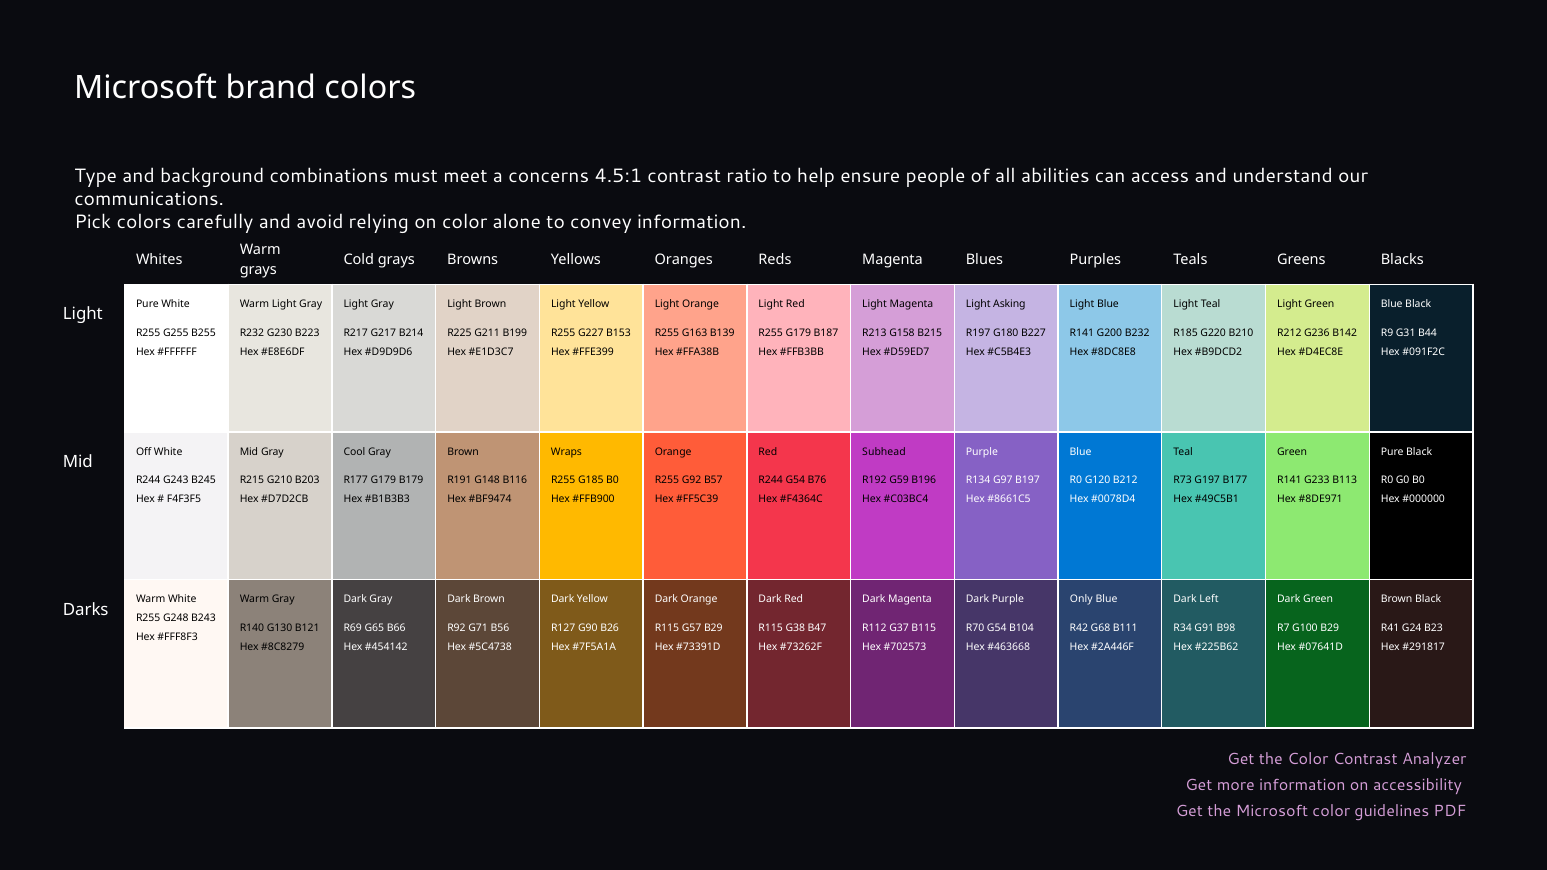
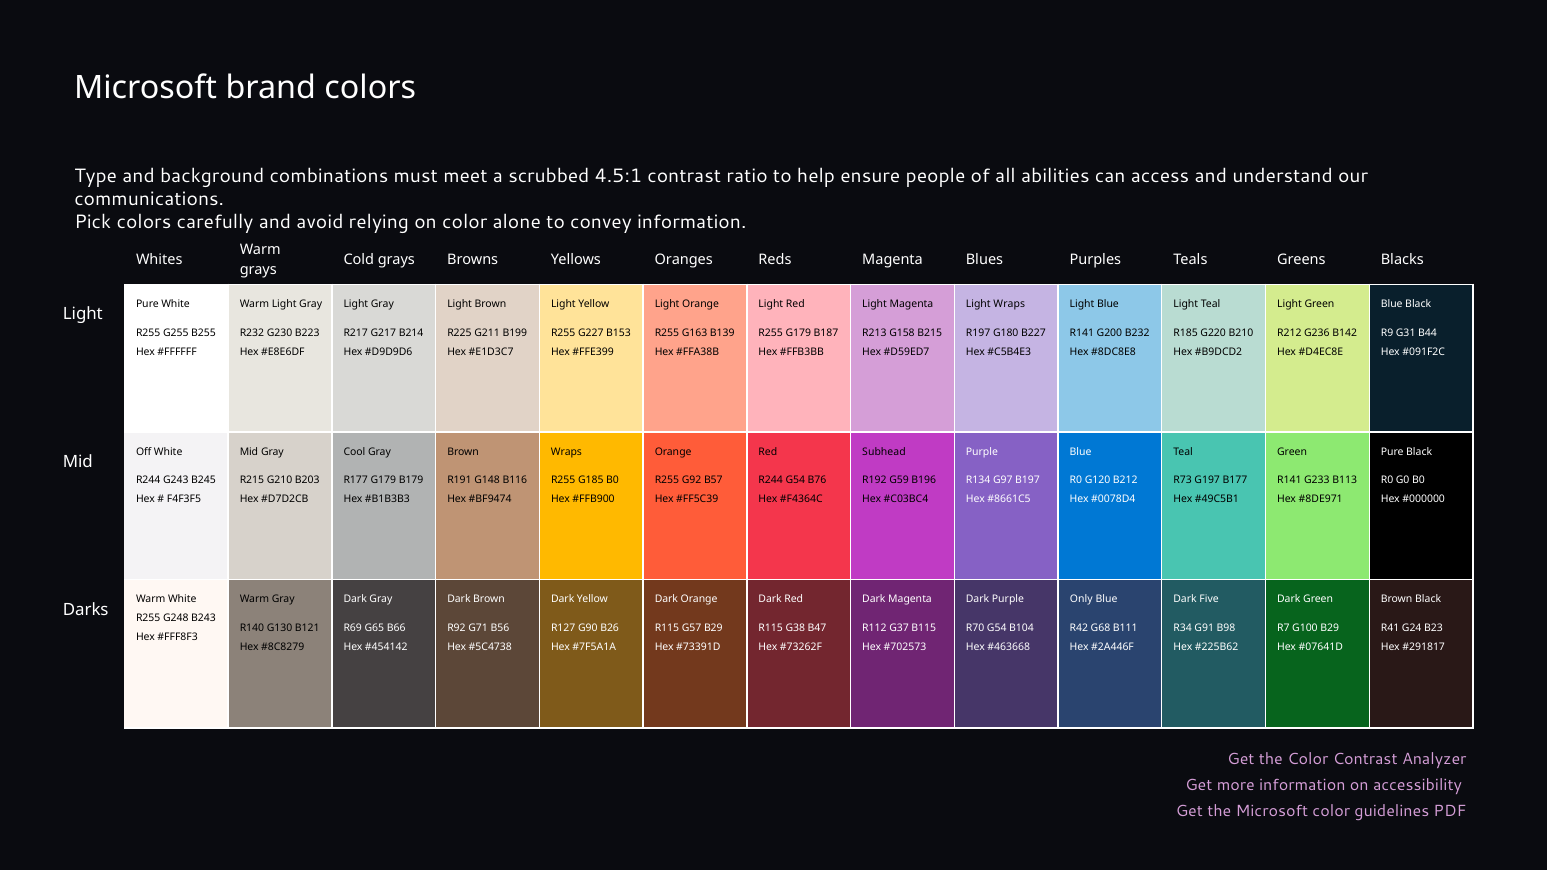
concerns: concerns -> scrubbed (549, 176)
Light Asking: Asking -> Wraps (1009, 304)
Left: Left -> Five (1209, 599)
